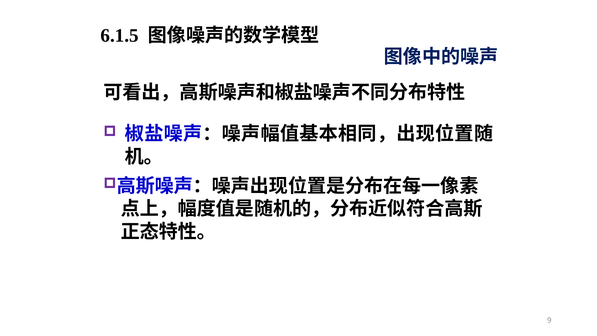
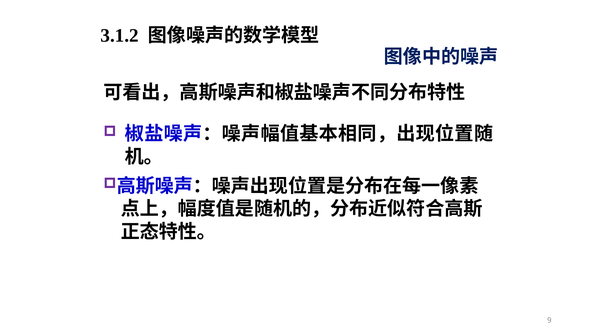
6.1.5: 6.1.5 -> 3.1.2 (120, 36)
